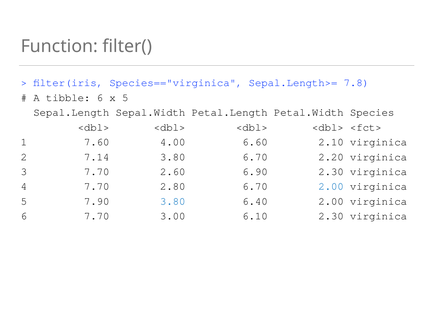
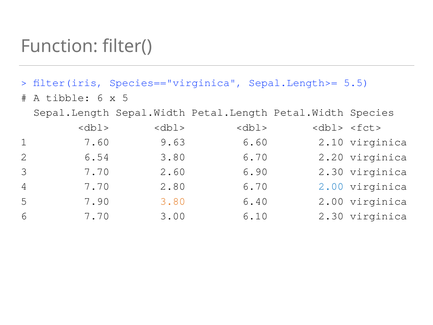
7.8: 7.8 -> 5.5 (356, 83)
4.00: 4.00 -> 9.63 (173, 142)
7.14: 7.14 -> 6.54 (97, 157)
3.80 colour: blue -> orange (173, 201)
